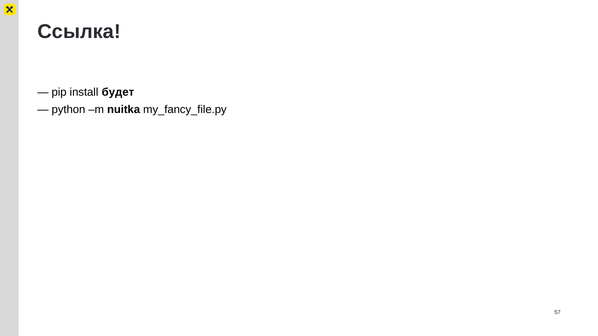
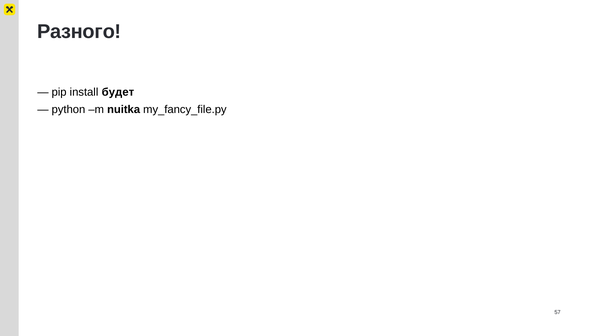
Ссылка: Ссылка -> Разного (79, 32)
